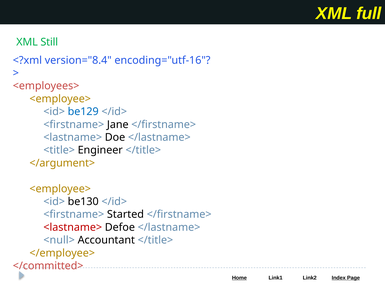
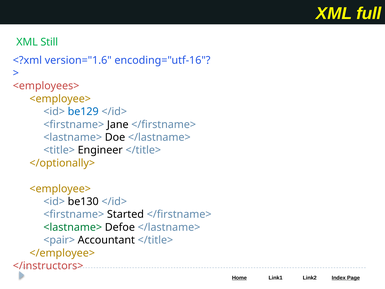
version="8.4: version="8.4 -> version="1.6 (78, 60)
</argument>: </argument> -> </optionally> (62, 163)
<lastname> colour: red -> green (73, 227)
<null>: <null> -> <pair> (59, 240)
</committed>: </committed> -> </instructors> (48, 266)
